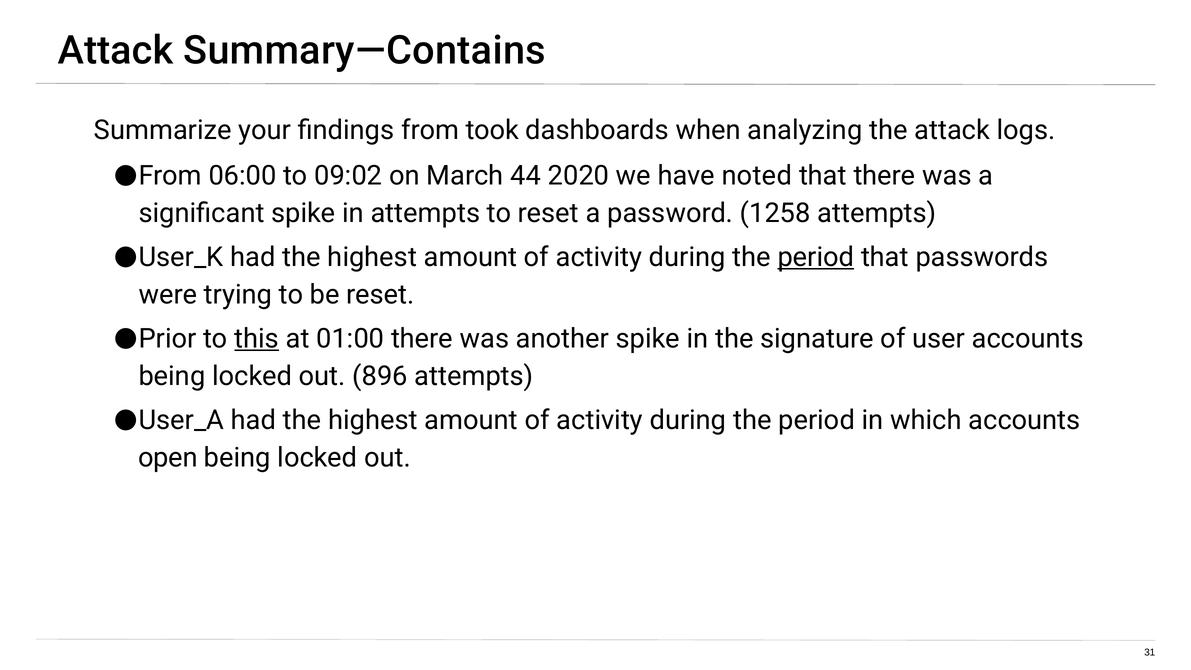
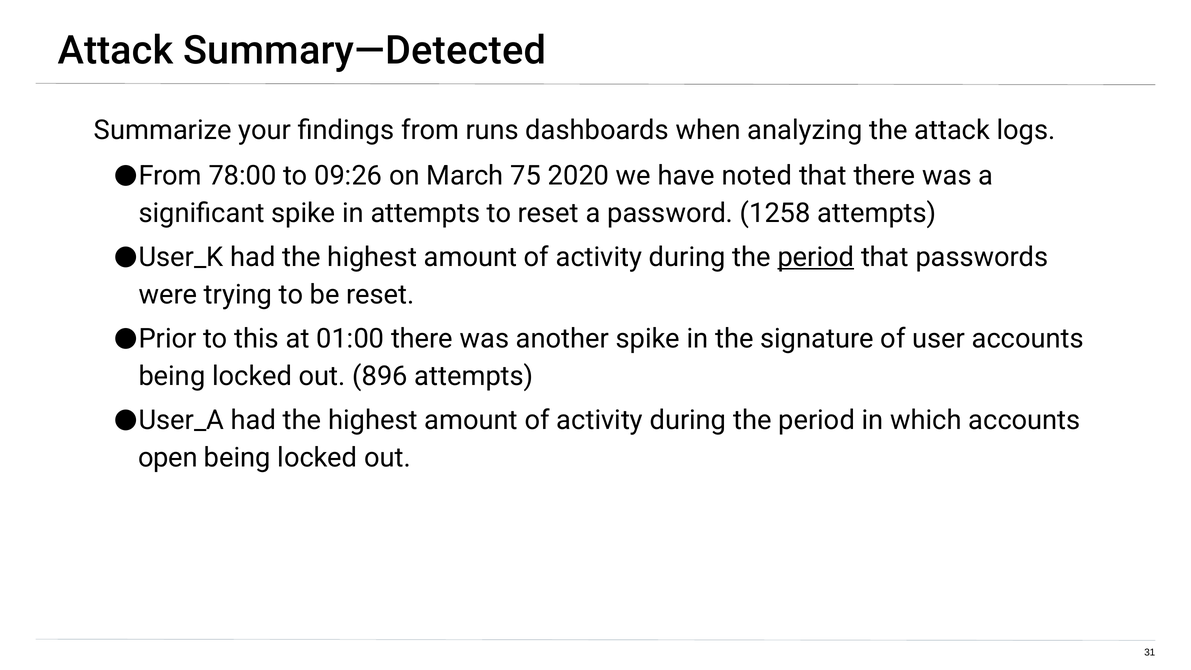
Summary—Contains: Summary—Contains -> Summary—Detected (365, 50)
took: took -> runs (492, 130)
06:00: 06:00 -> 78:00 (243, 176)
09:02: 09:02 -> 09:26 (348, 176)
44: 44 -> 75 (526, 176)
this underline: present -> none (257, 339)
